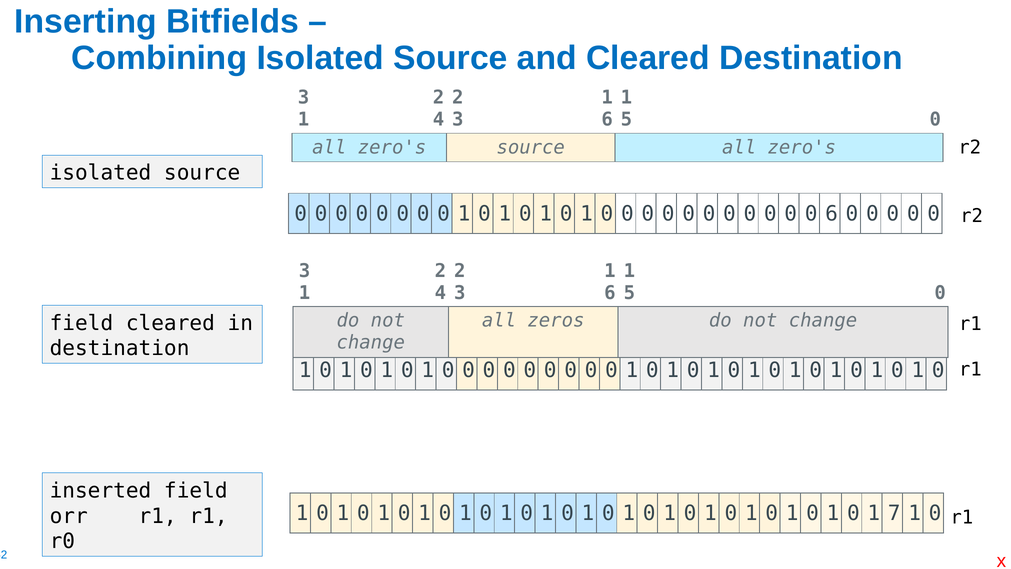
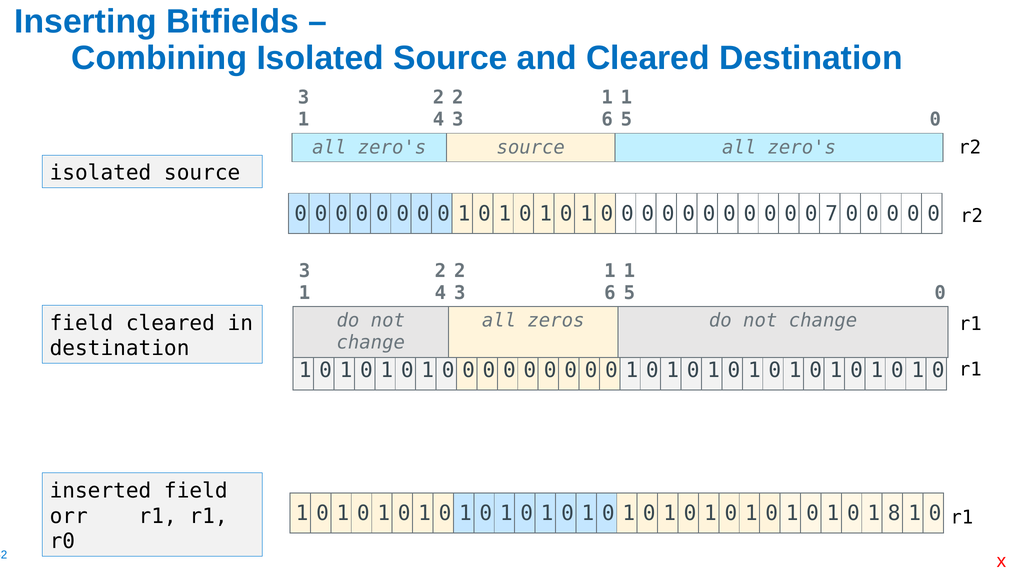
0 6: 6 -> 7 (832, 214)
7: 7 -> 8 (894, 513)
